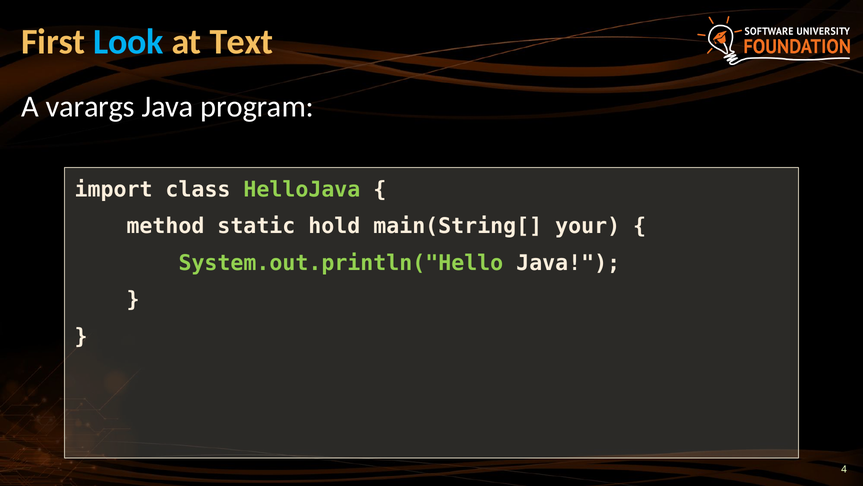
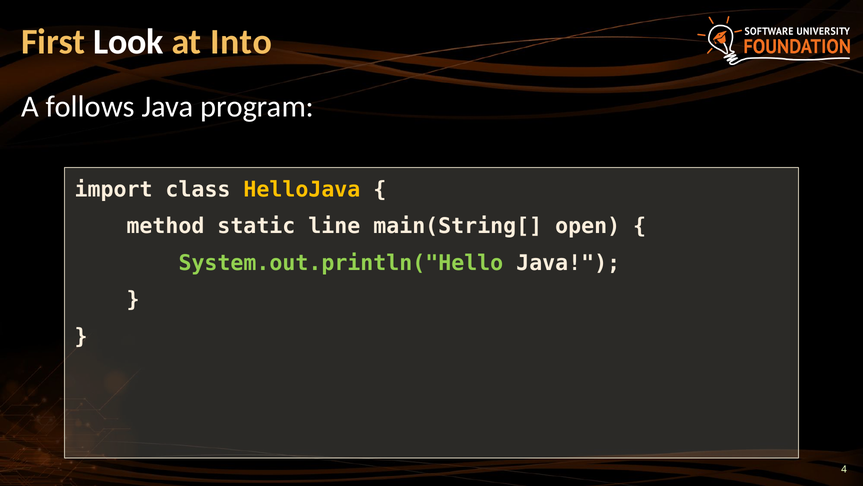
Look colour: light blue -> white (128, 42)
Text: Text -> Into (241, 42)
varargs: varargs -> follows (90, 106)
HelloJava colour: light green -> yellow (302, 189)
hold: hold -> line (334, 226)
your: your -> open (588, 226)
